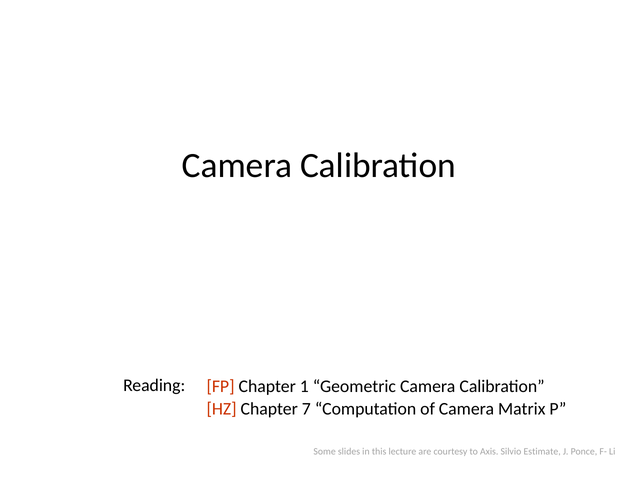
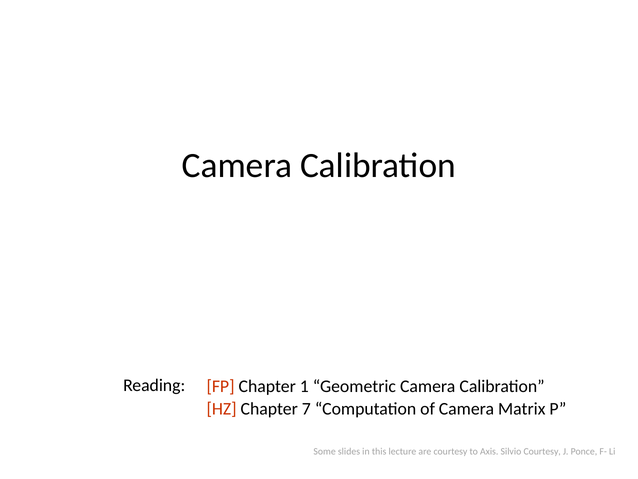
Silvio Estimate: Estimate -> Courtesy (542, 451)
